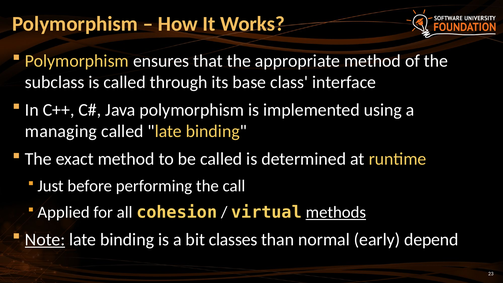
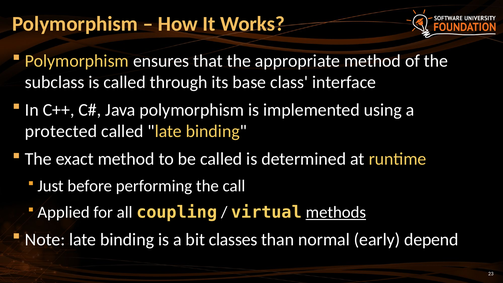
managing: managing -> protected (61, 131)
cohesion: cohesion -> coupling (177, 212)
Note underline: present -> none (45, 240)
